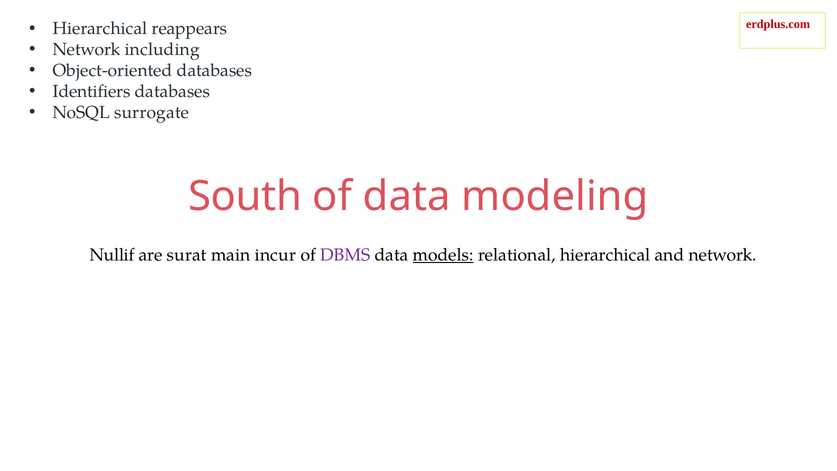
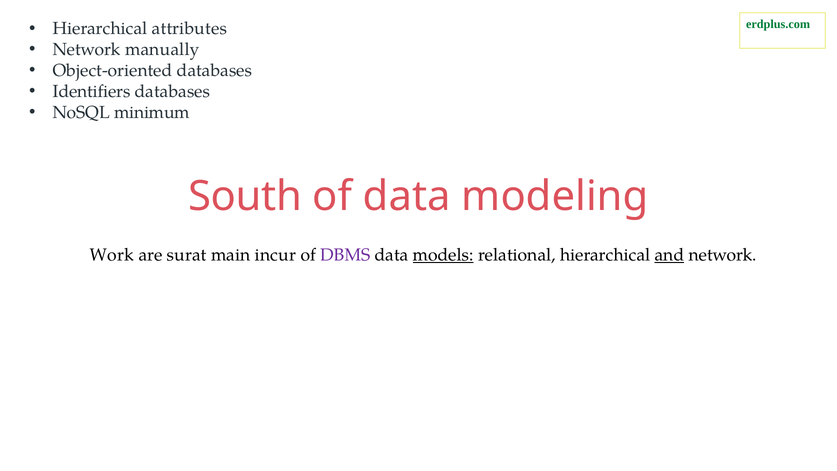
erdplus.com colour: red -> green (778, 24)
reappears: reappears -> attributes (189, 29)
including: including -> manually (162, 50)
surrogate: surrogate -> minimum (152, 112)
Nullif: Nullif -> Work (112, 255)
and underline: none -> present (670, 255)
